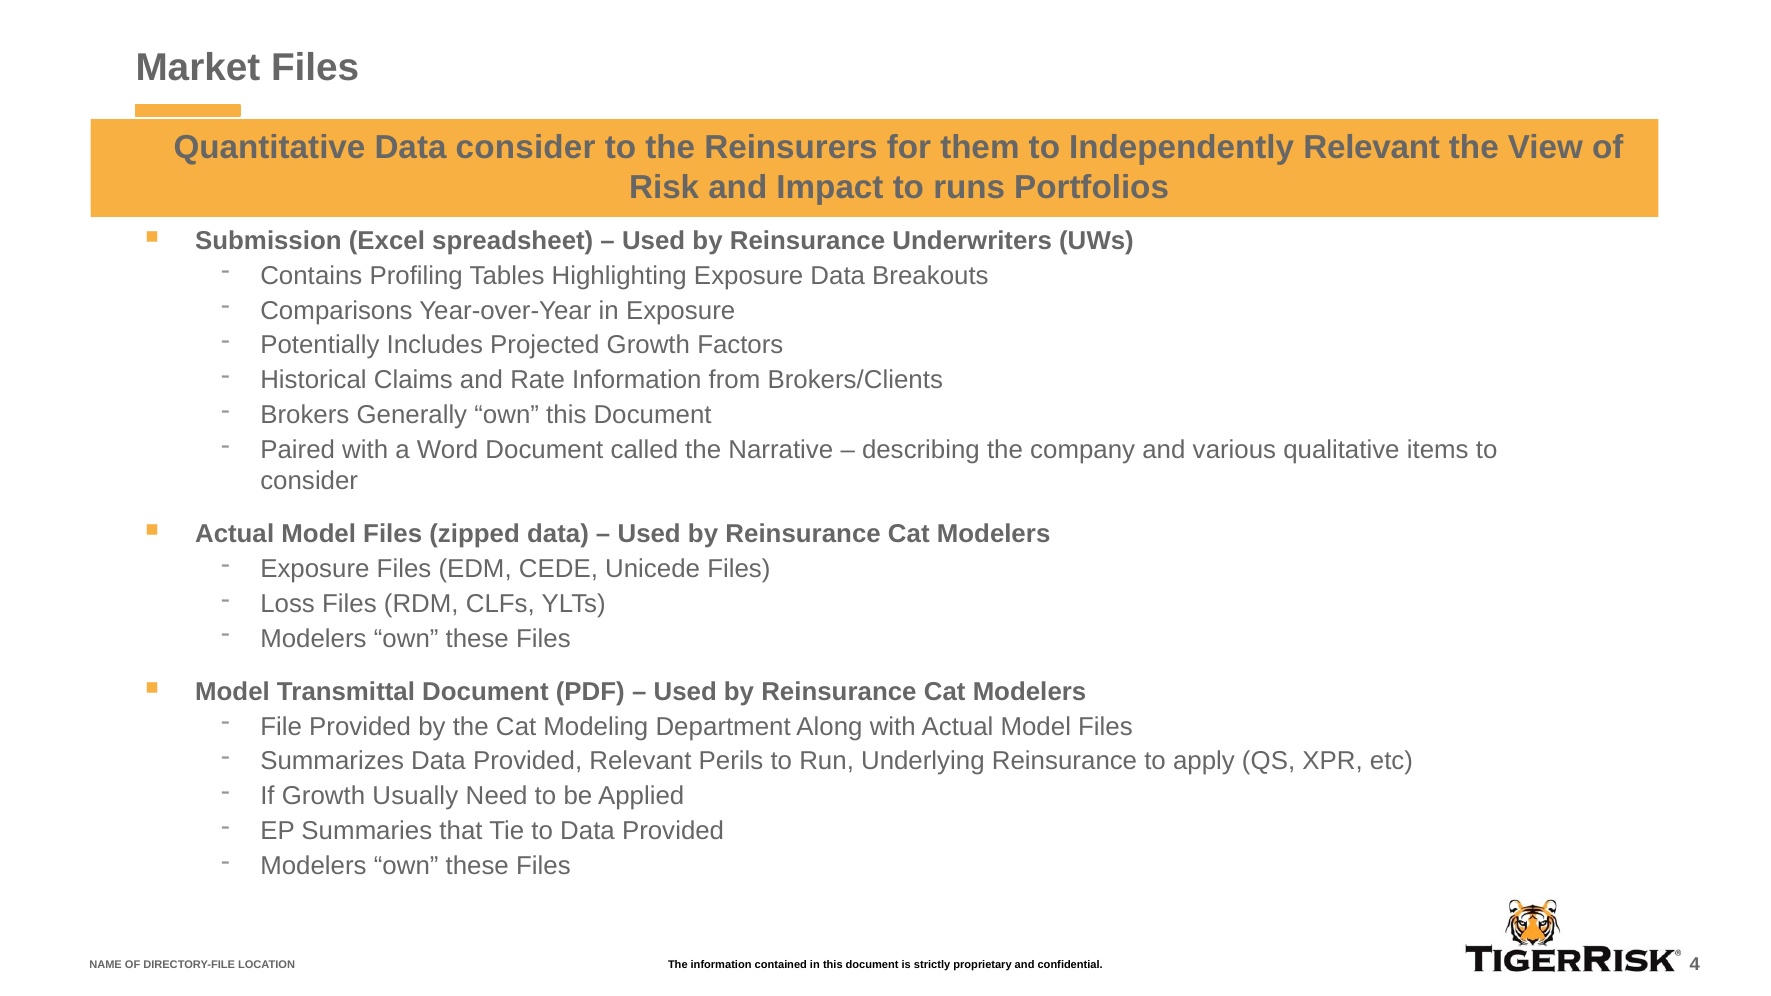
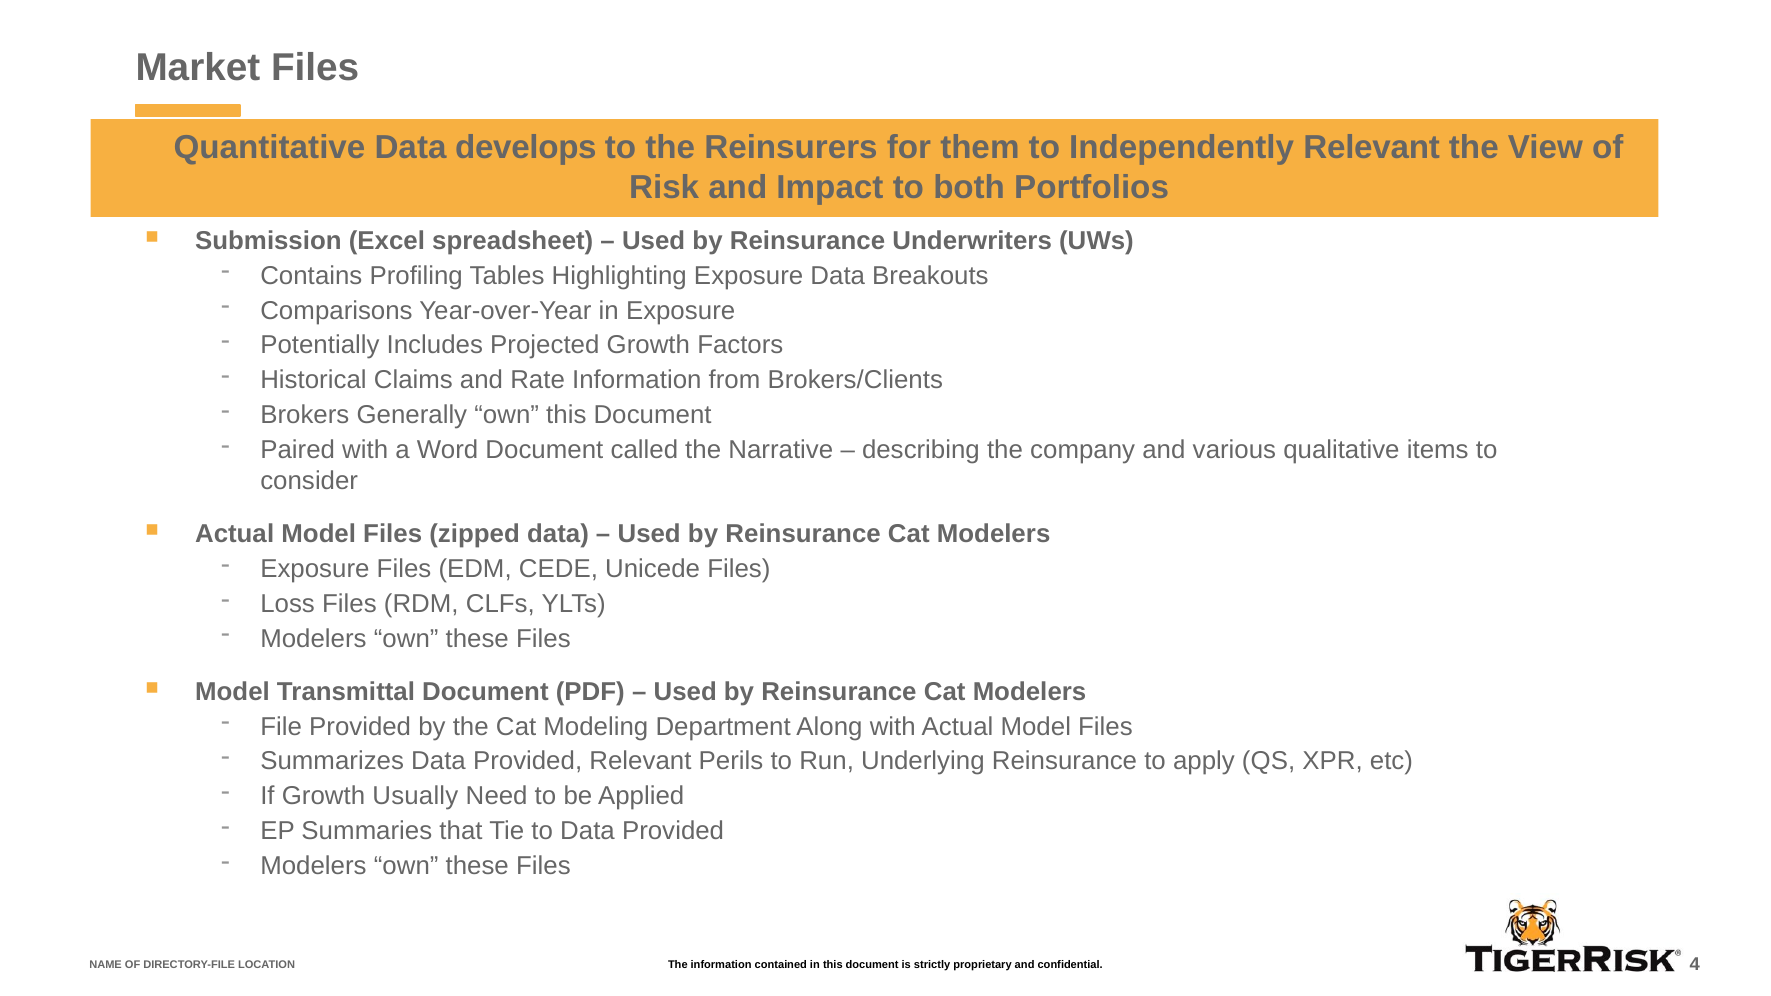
Data consider: consider -> develops (526, 148)
runs: runs -> both (969, 188)
